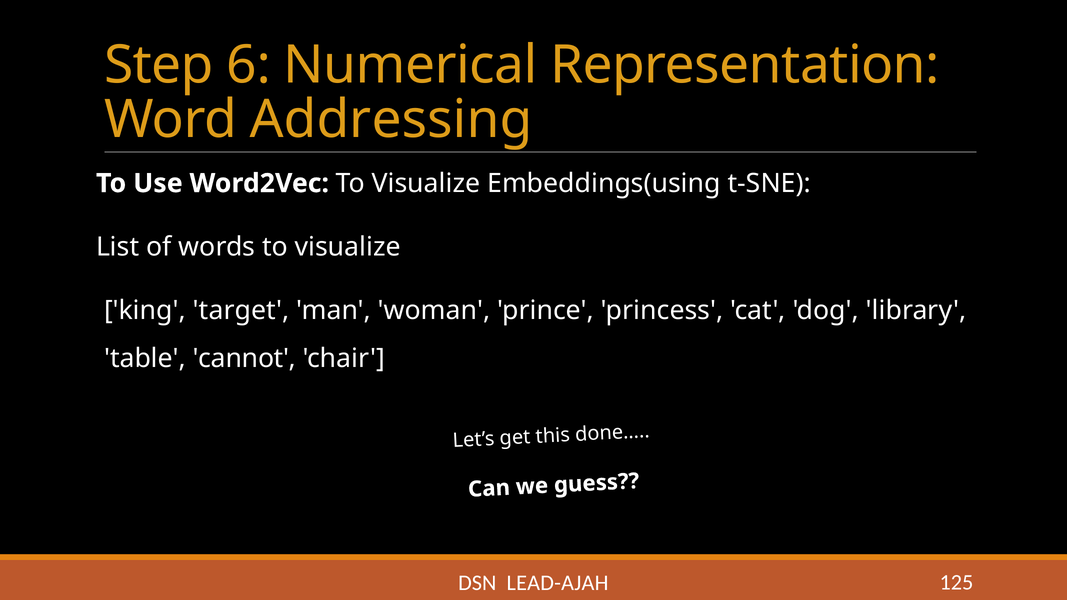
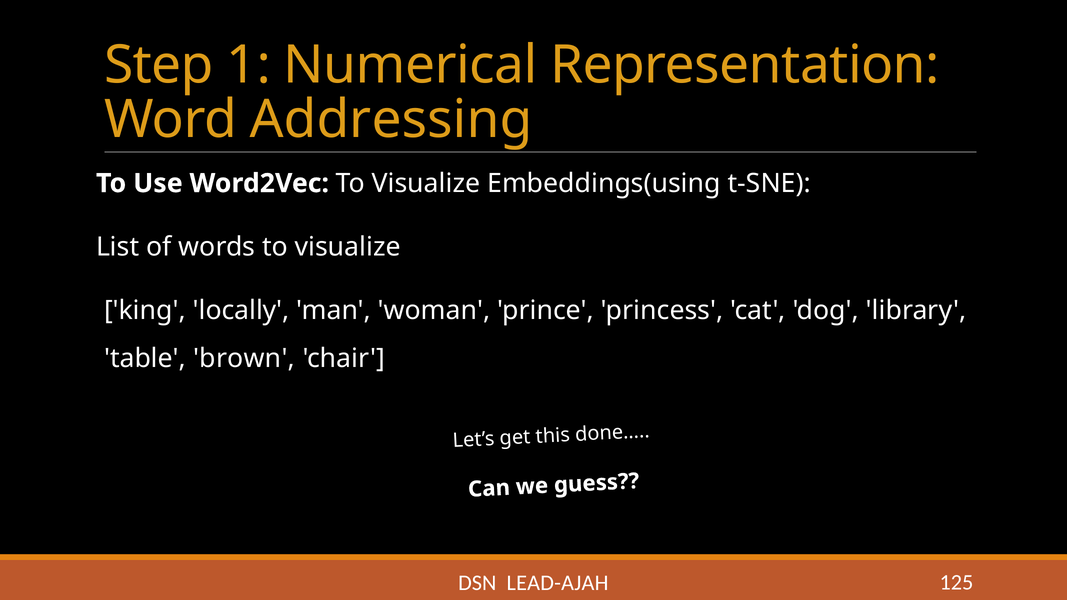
6: 6 -> 1 (249, 65)
target: target -> locally (241, 311)
cannot: cannot -> brown (244, 359)
